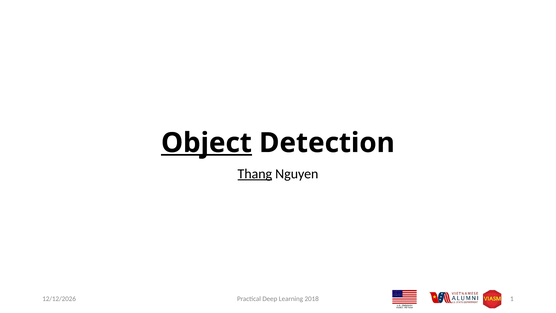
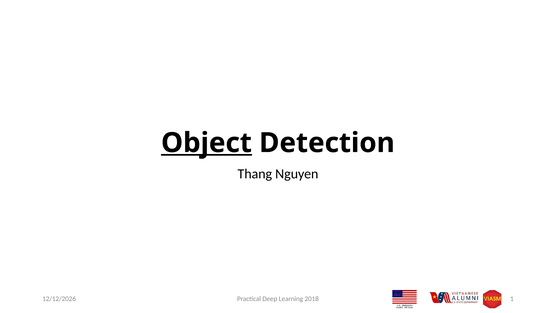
Thang underline: present -> none (255, 174)
